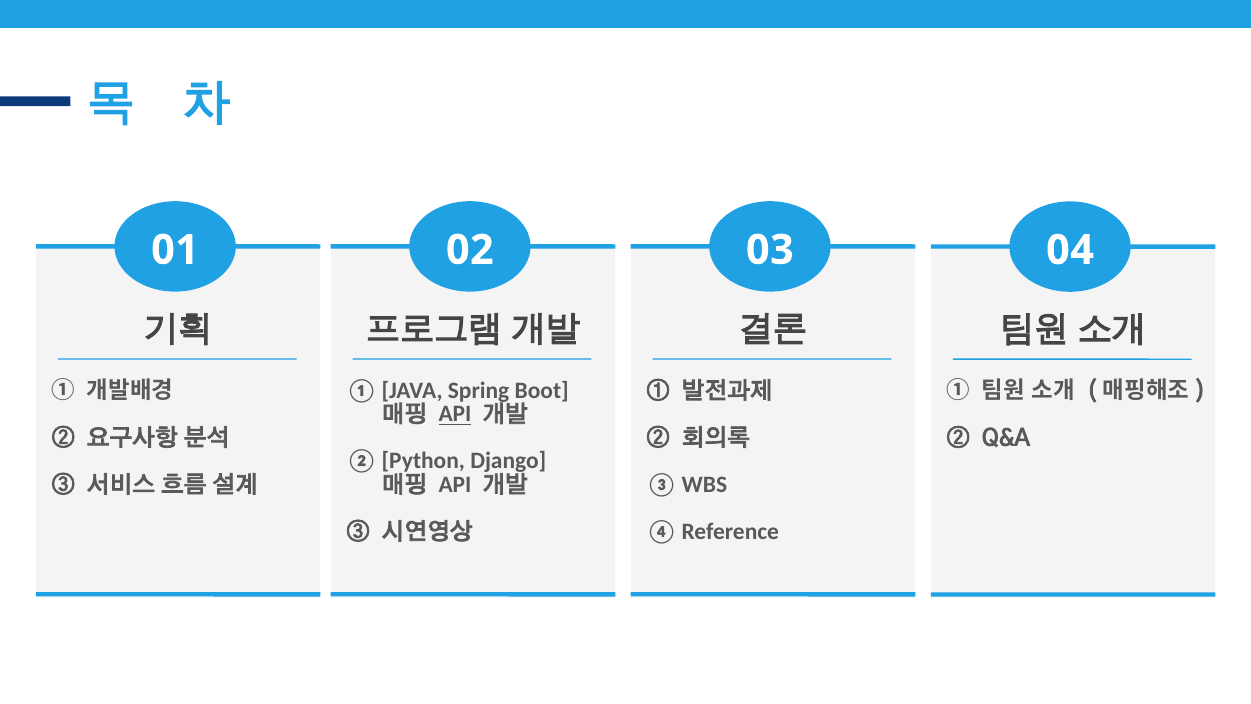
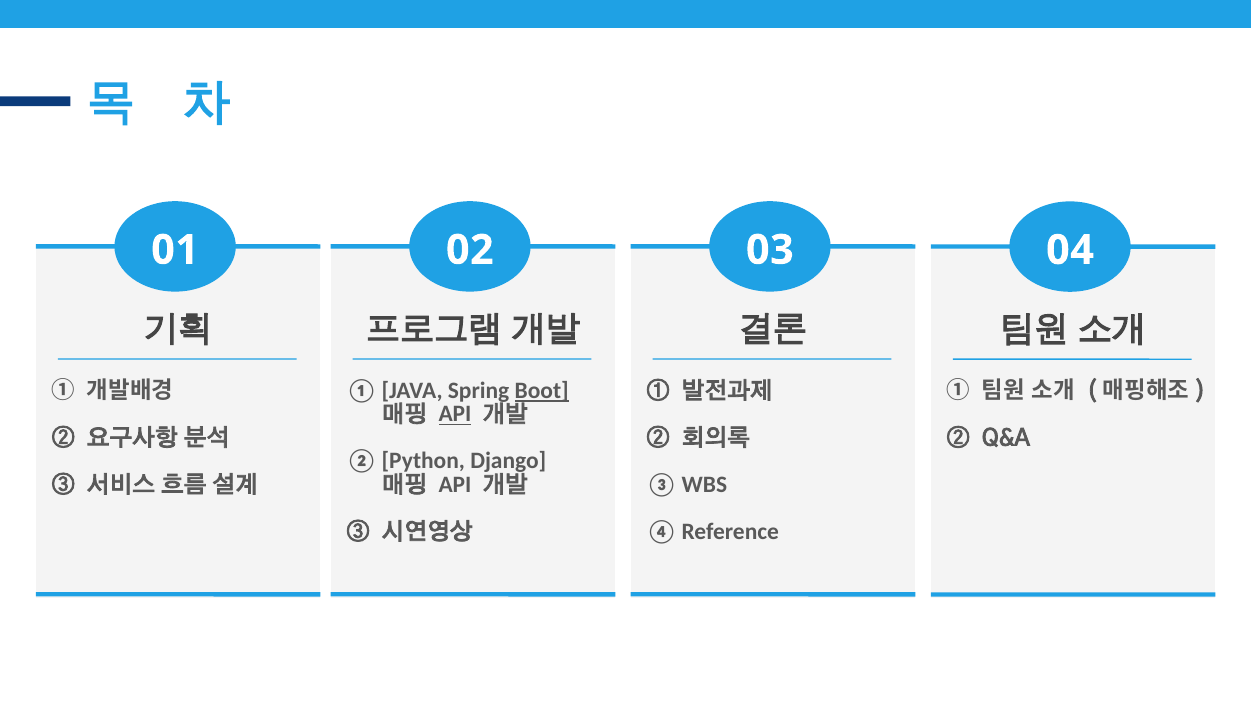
Boot underline: none -> present (542, 391)
